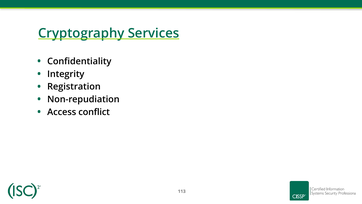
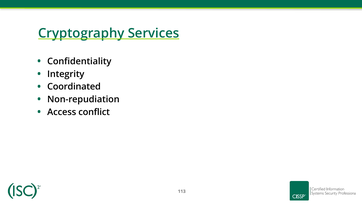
Registration: Registration -> Coordinated (74, 87)
